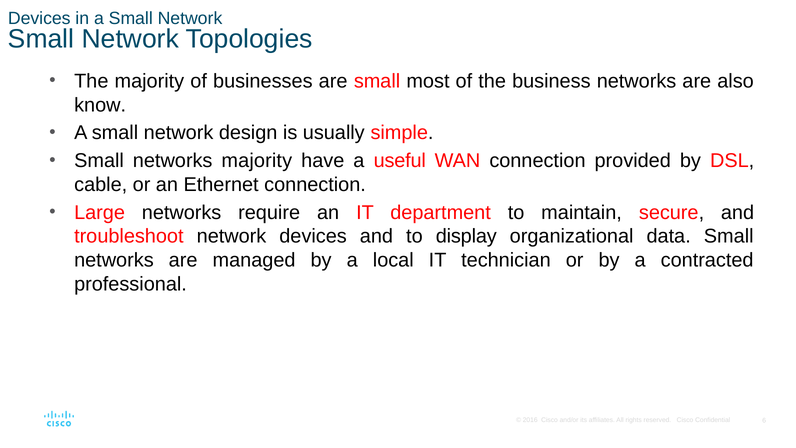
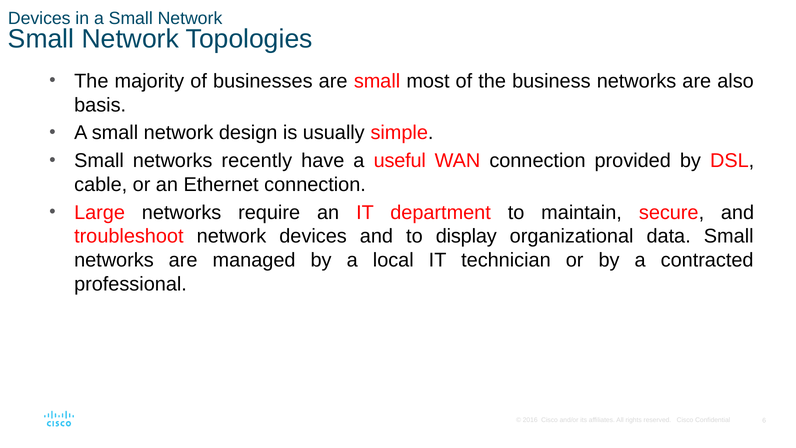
know: know -> basis (100, 105)
networks majority: majority -> recently (257, 161)
